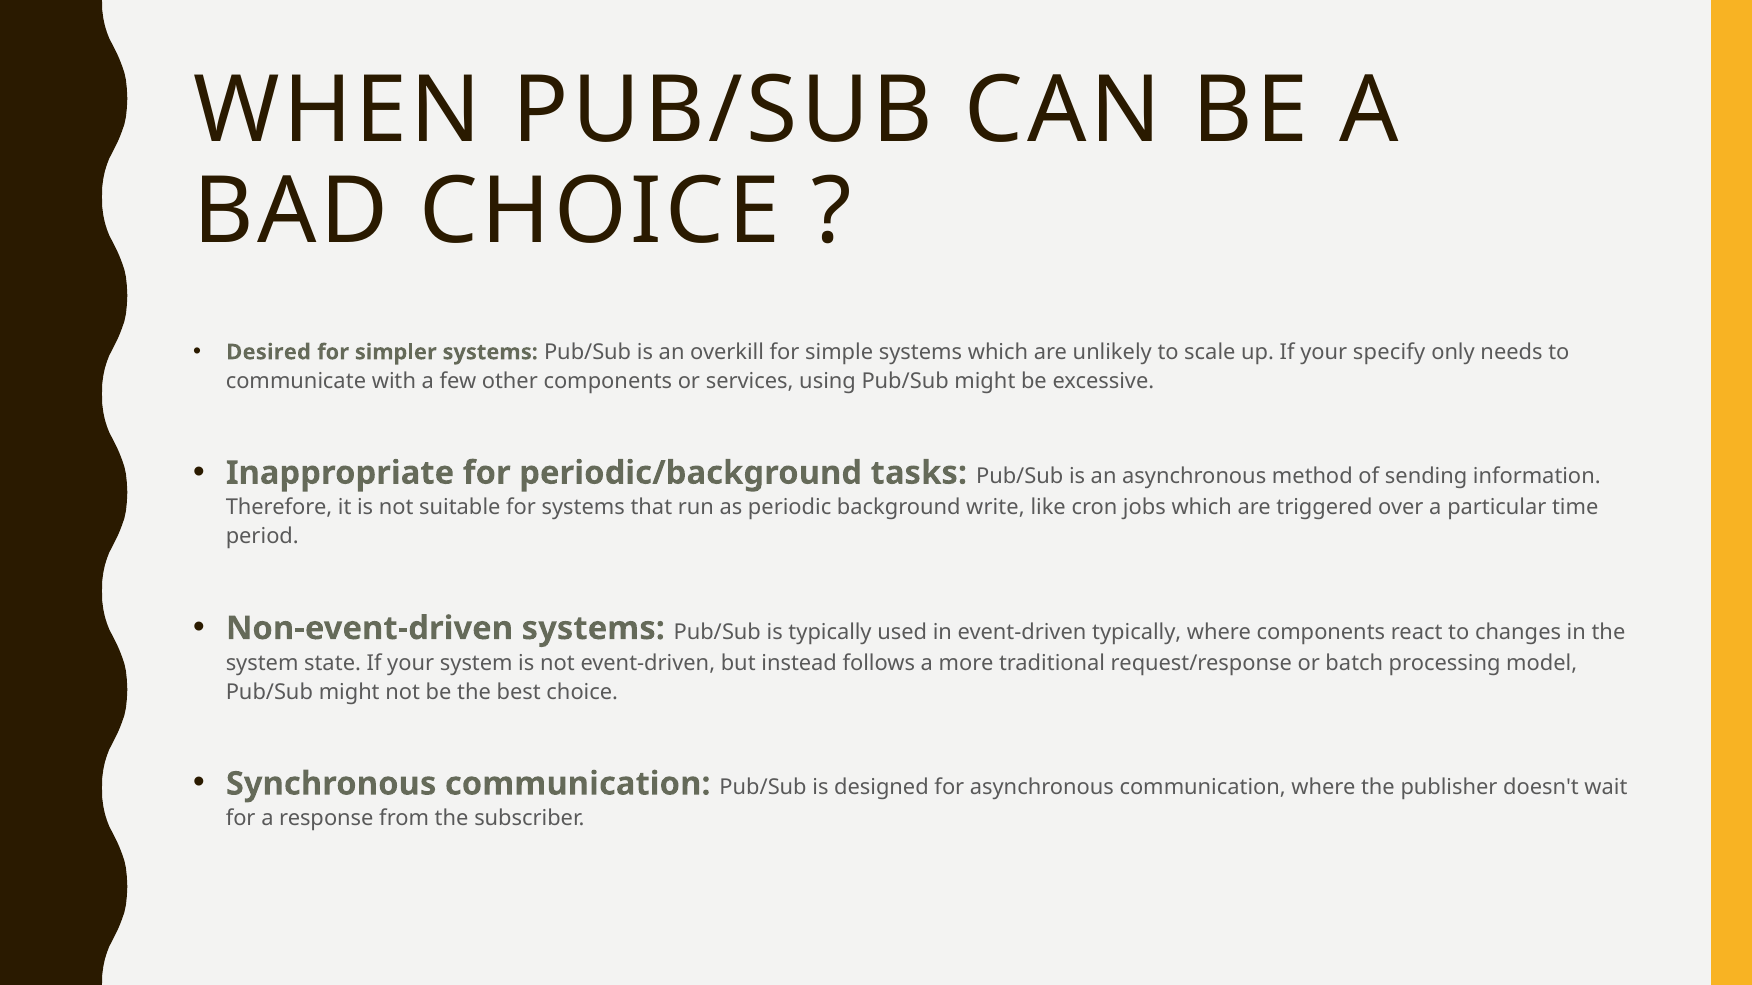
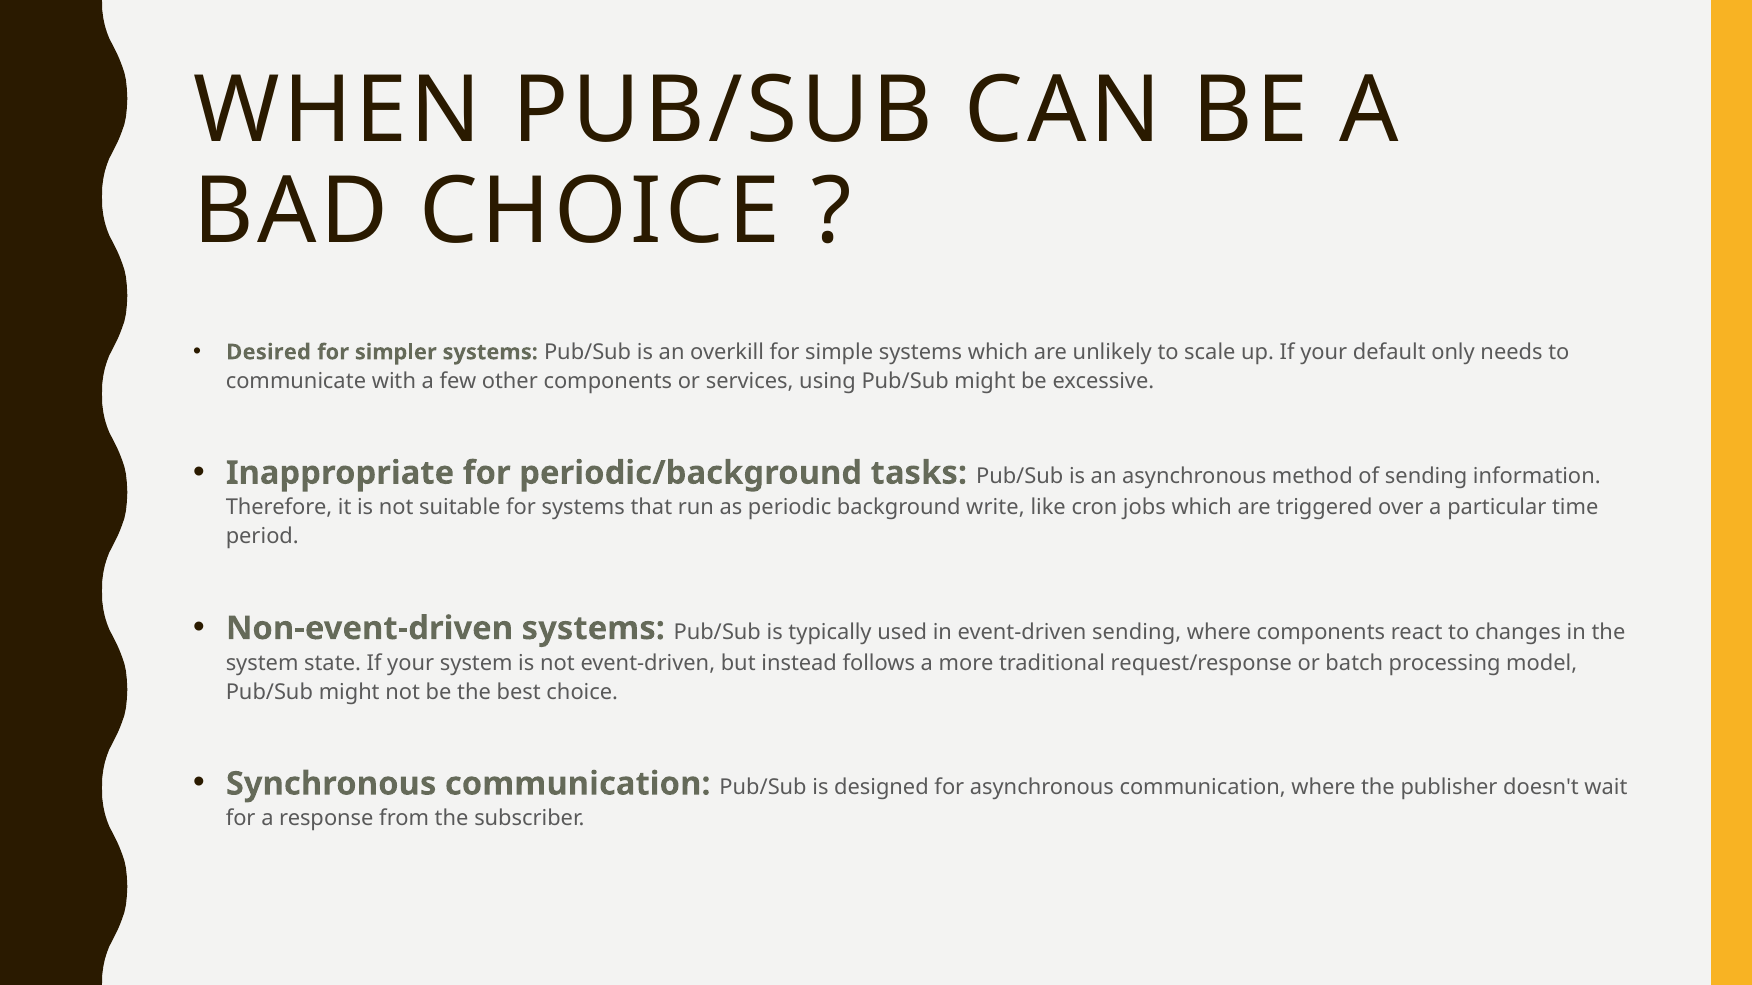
specify: specify -> default (1389, 352)
event-driven typically: typically -> sending (1137, 632)
